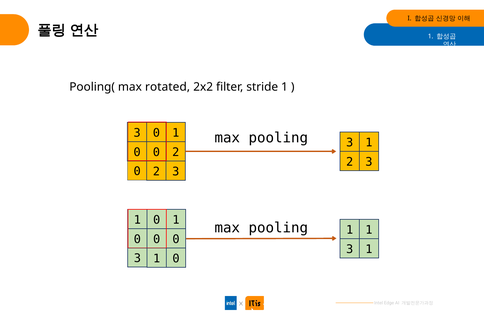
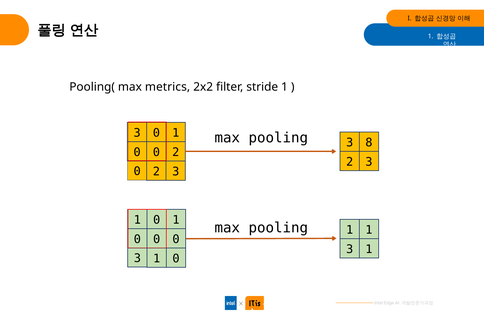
rotated: rotated -> metrics (168, 87)
1: 1 -> 8 (369, 143)
